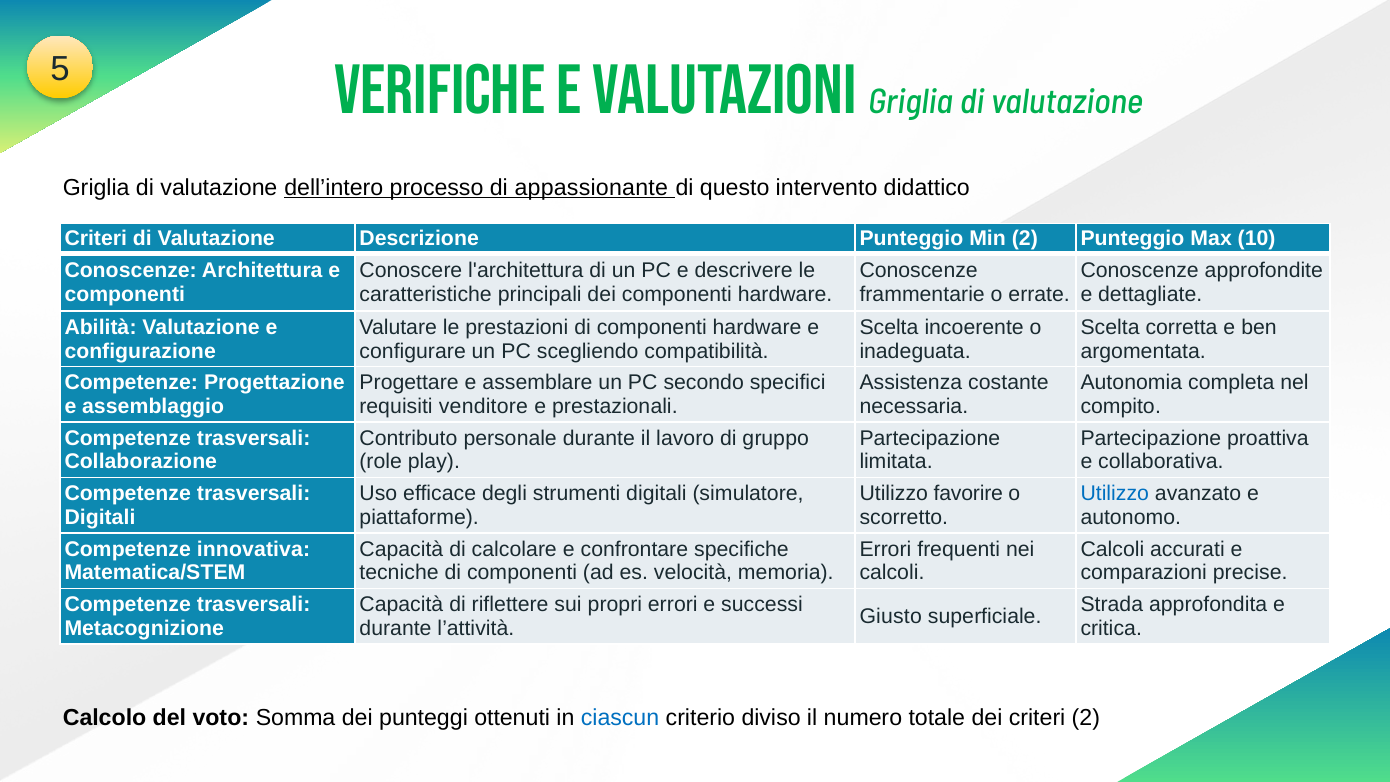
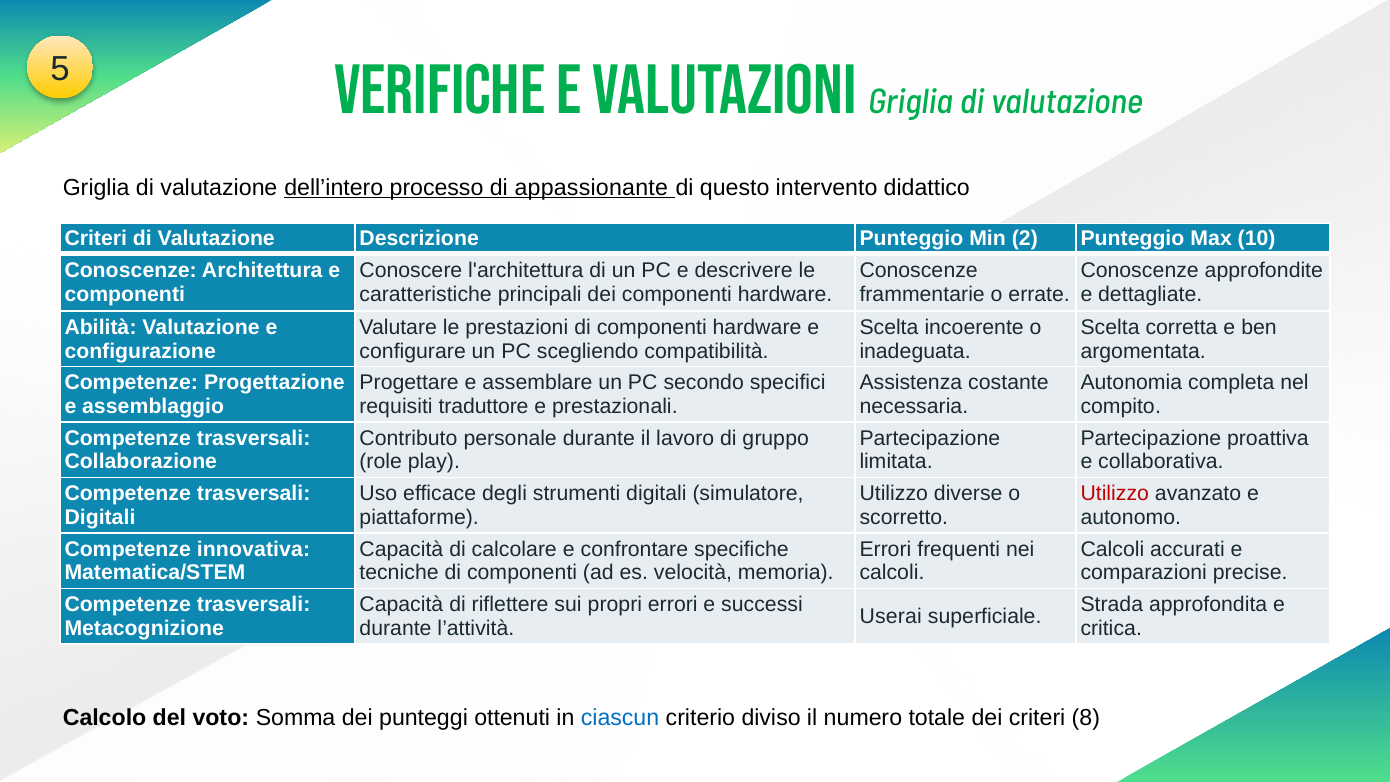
venditore: venditore -> traduttore (484, 406)
favorire: favorire -> diverse (968, 494)
Utilizzo colour: blue -> red (1115, 494)
Giusto: Giusto -> Userai (891, 616)
criteri 2: 2 -> 8 (1086, 718)
